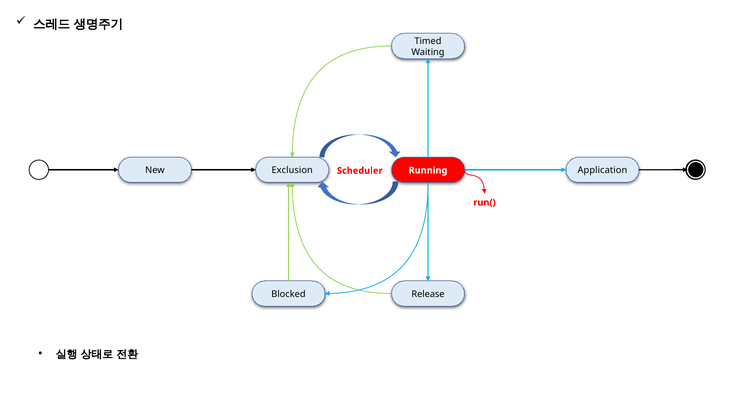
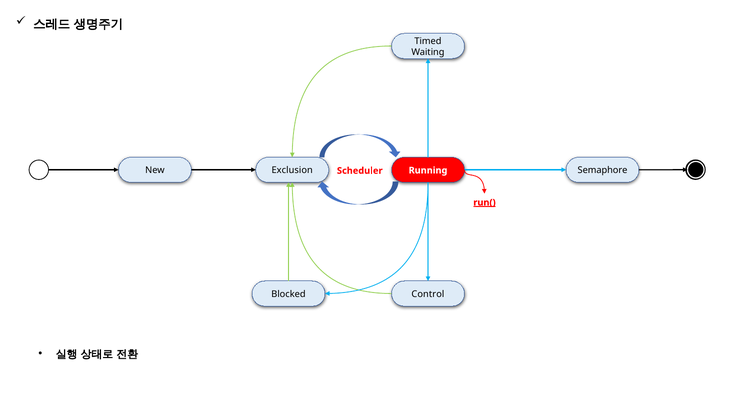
Application: Application -> Semaphore (602, 170)
run( underline: none -> present (484, 202)
Release: Release -> Control (428, 294)
